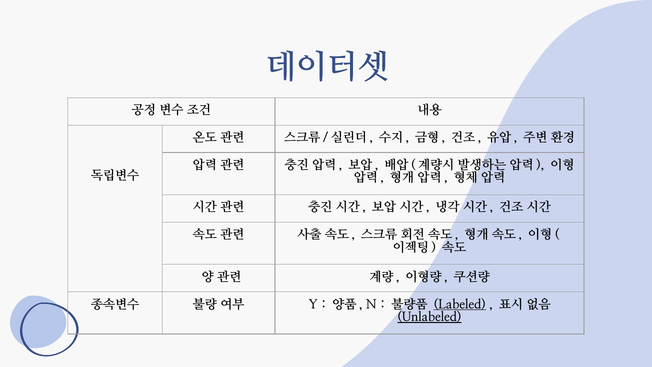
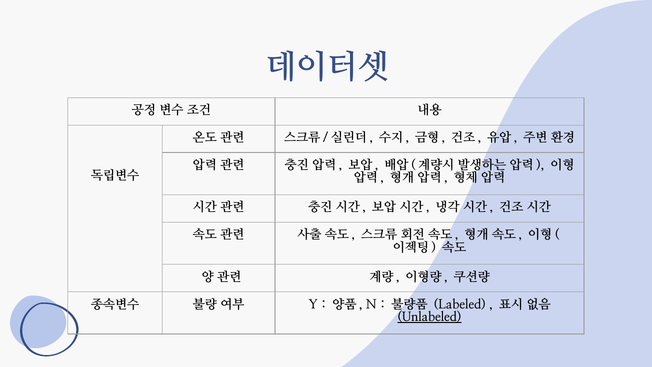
Labeled underline: present -> none (460, 304)
